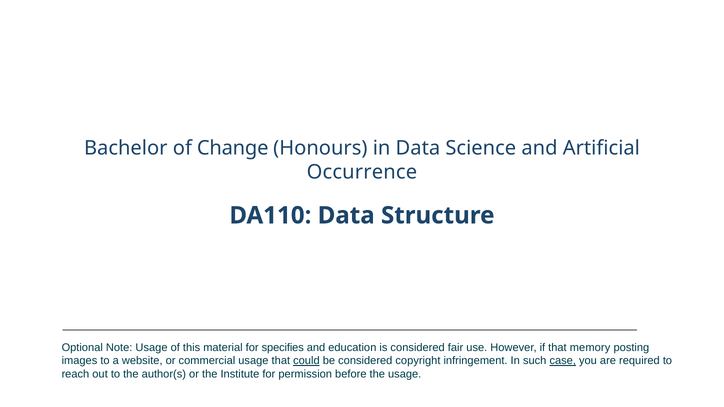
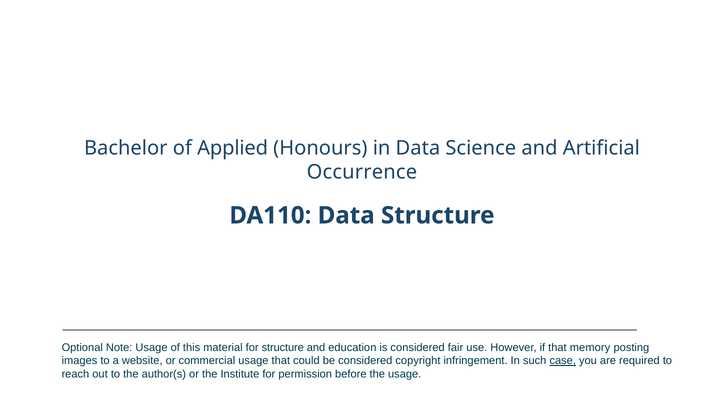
Change: Change -> Applied (233, 148)
for specifies: specifies -> structure (283, 348)
could underline: present -> none (306, 361)
